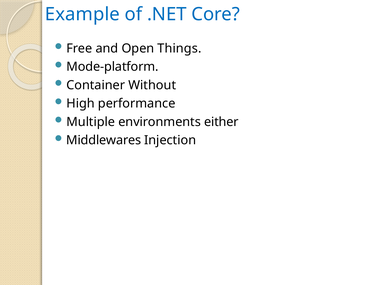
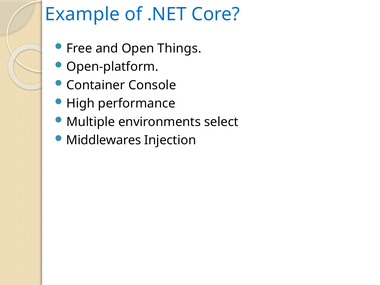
Mode-platform: Mode-platform -> Open-platform (112, 67)
Without: Without -> Console (152, 85)
either: either -> select (221, 122)
